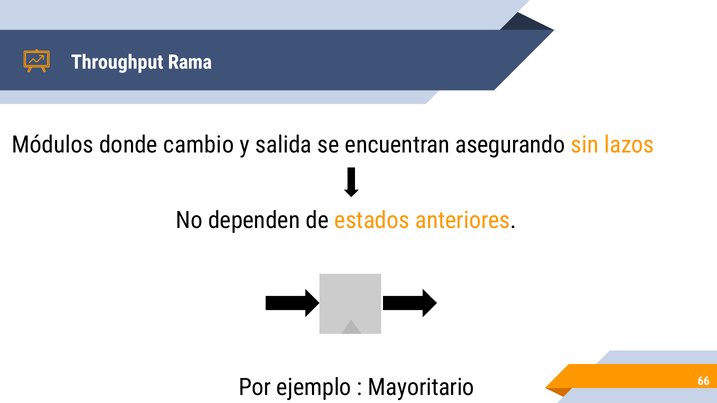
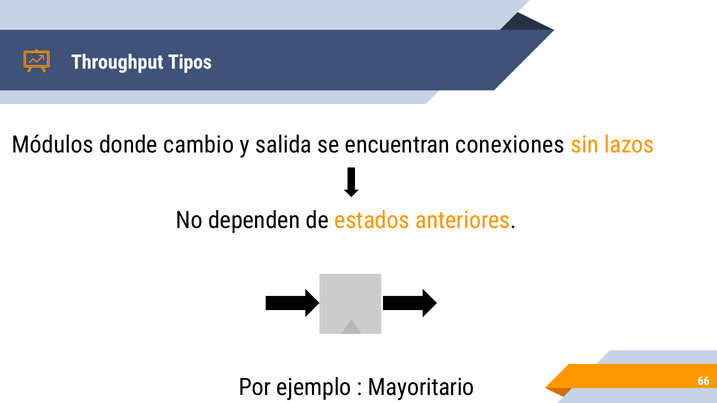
Rama: Rama -> Tipos (190, 62)
asegurando: asegurando -> conexiones (510, 145)
